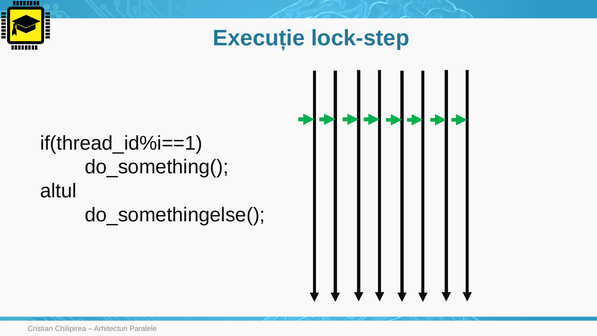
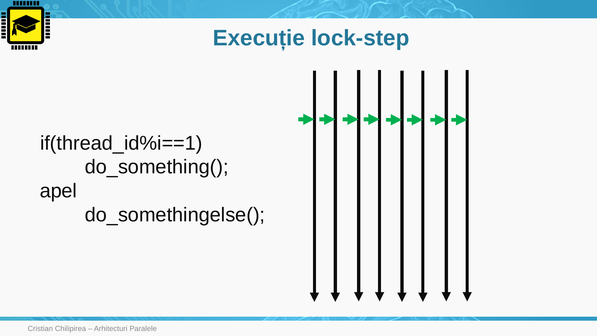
altul: altul -> apel (58, 191)
